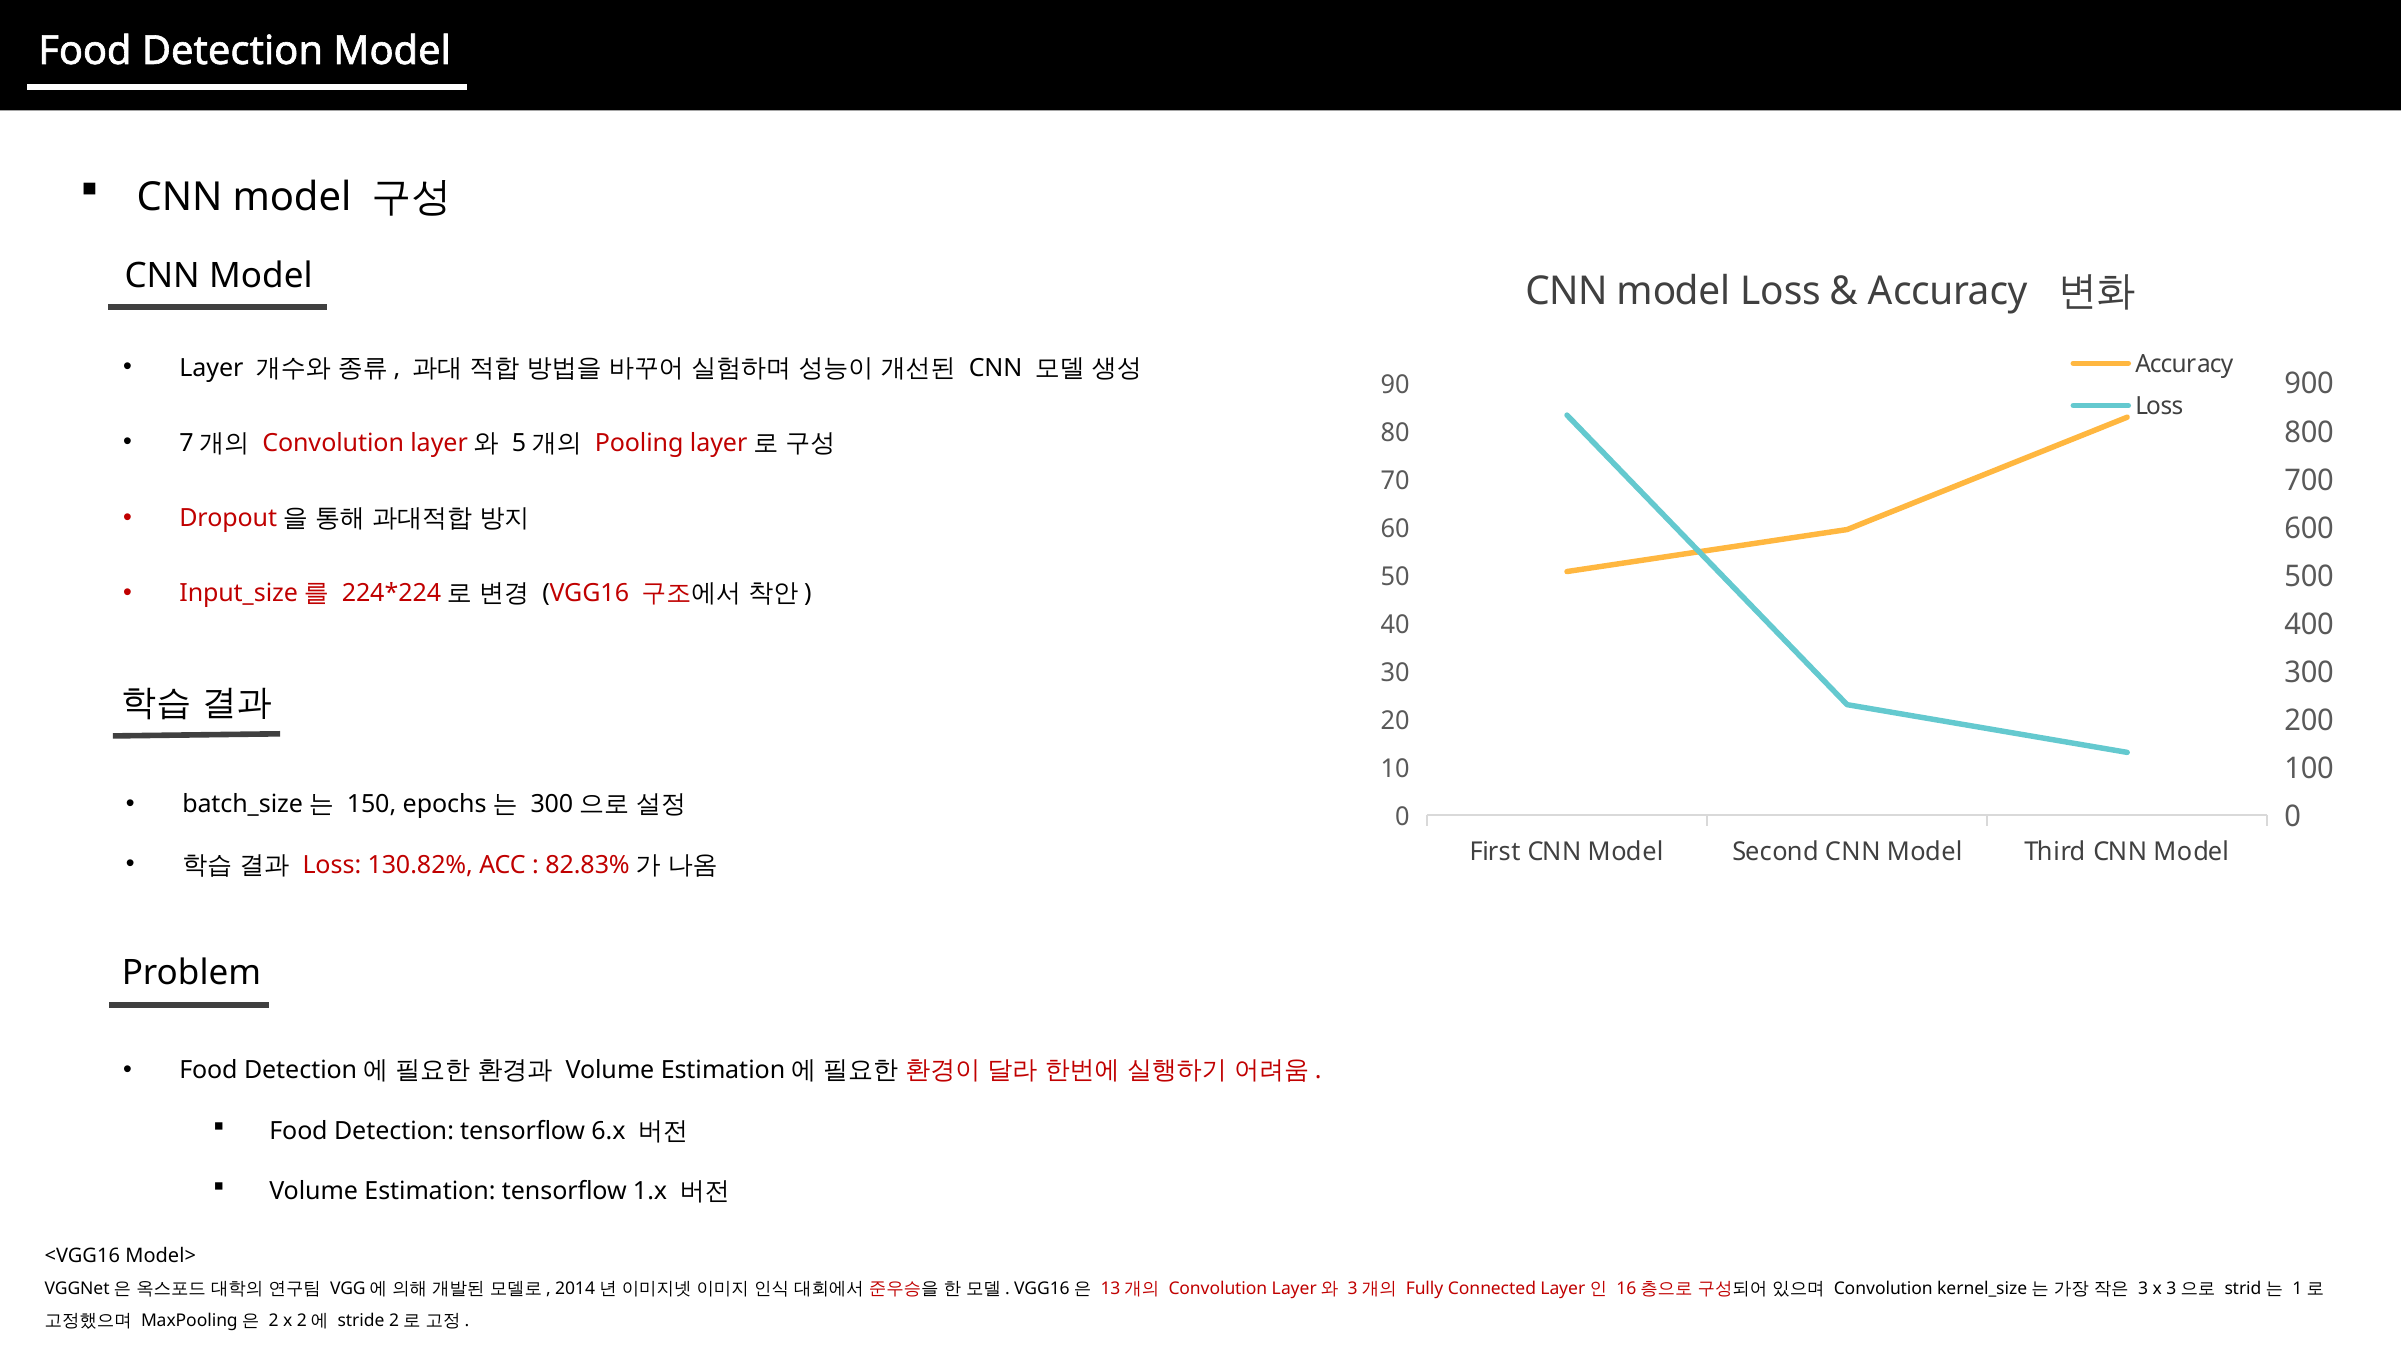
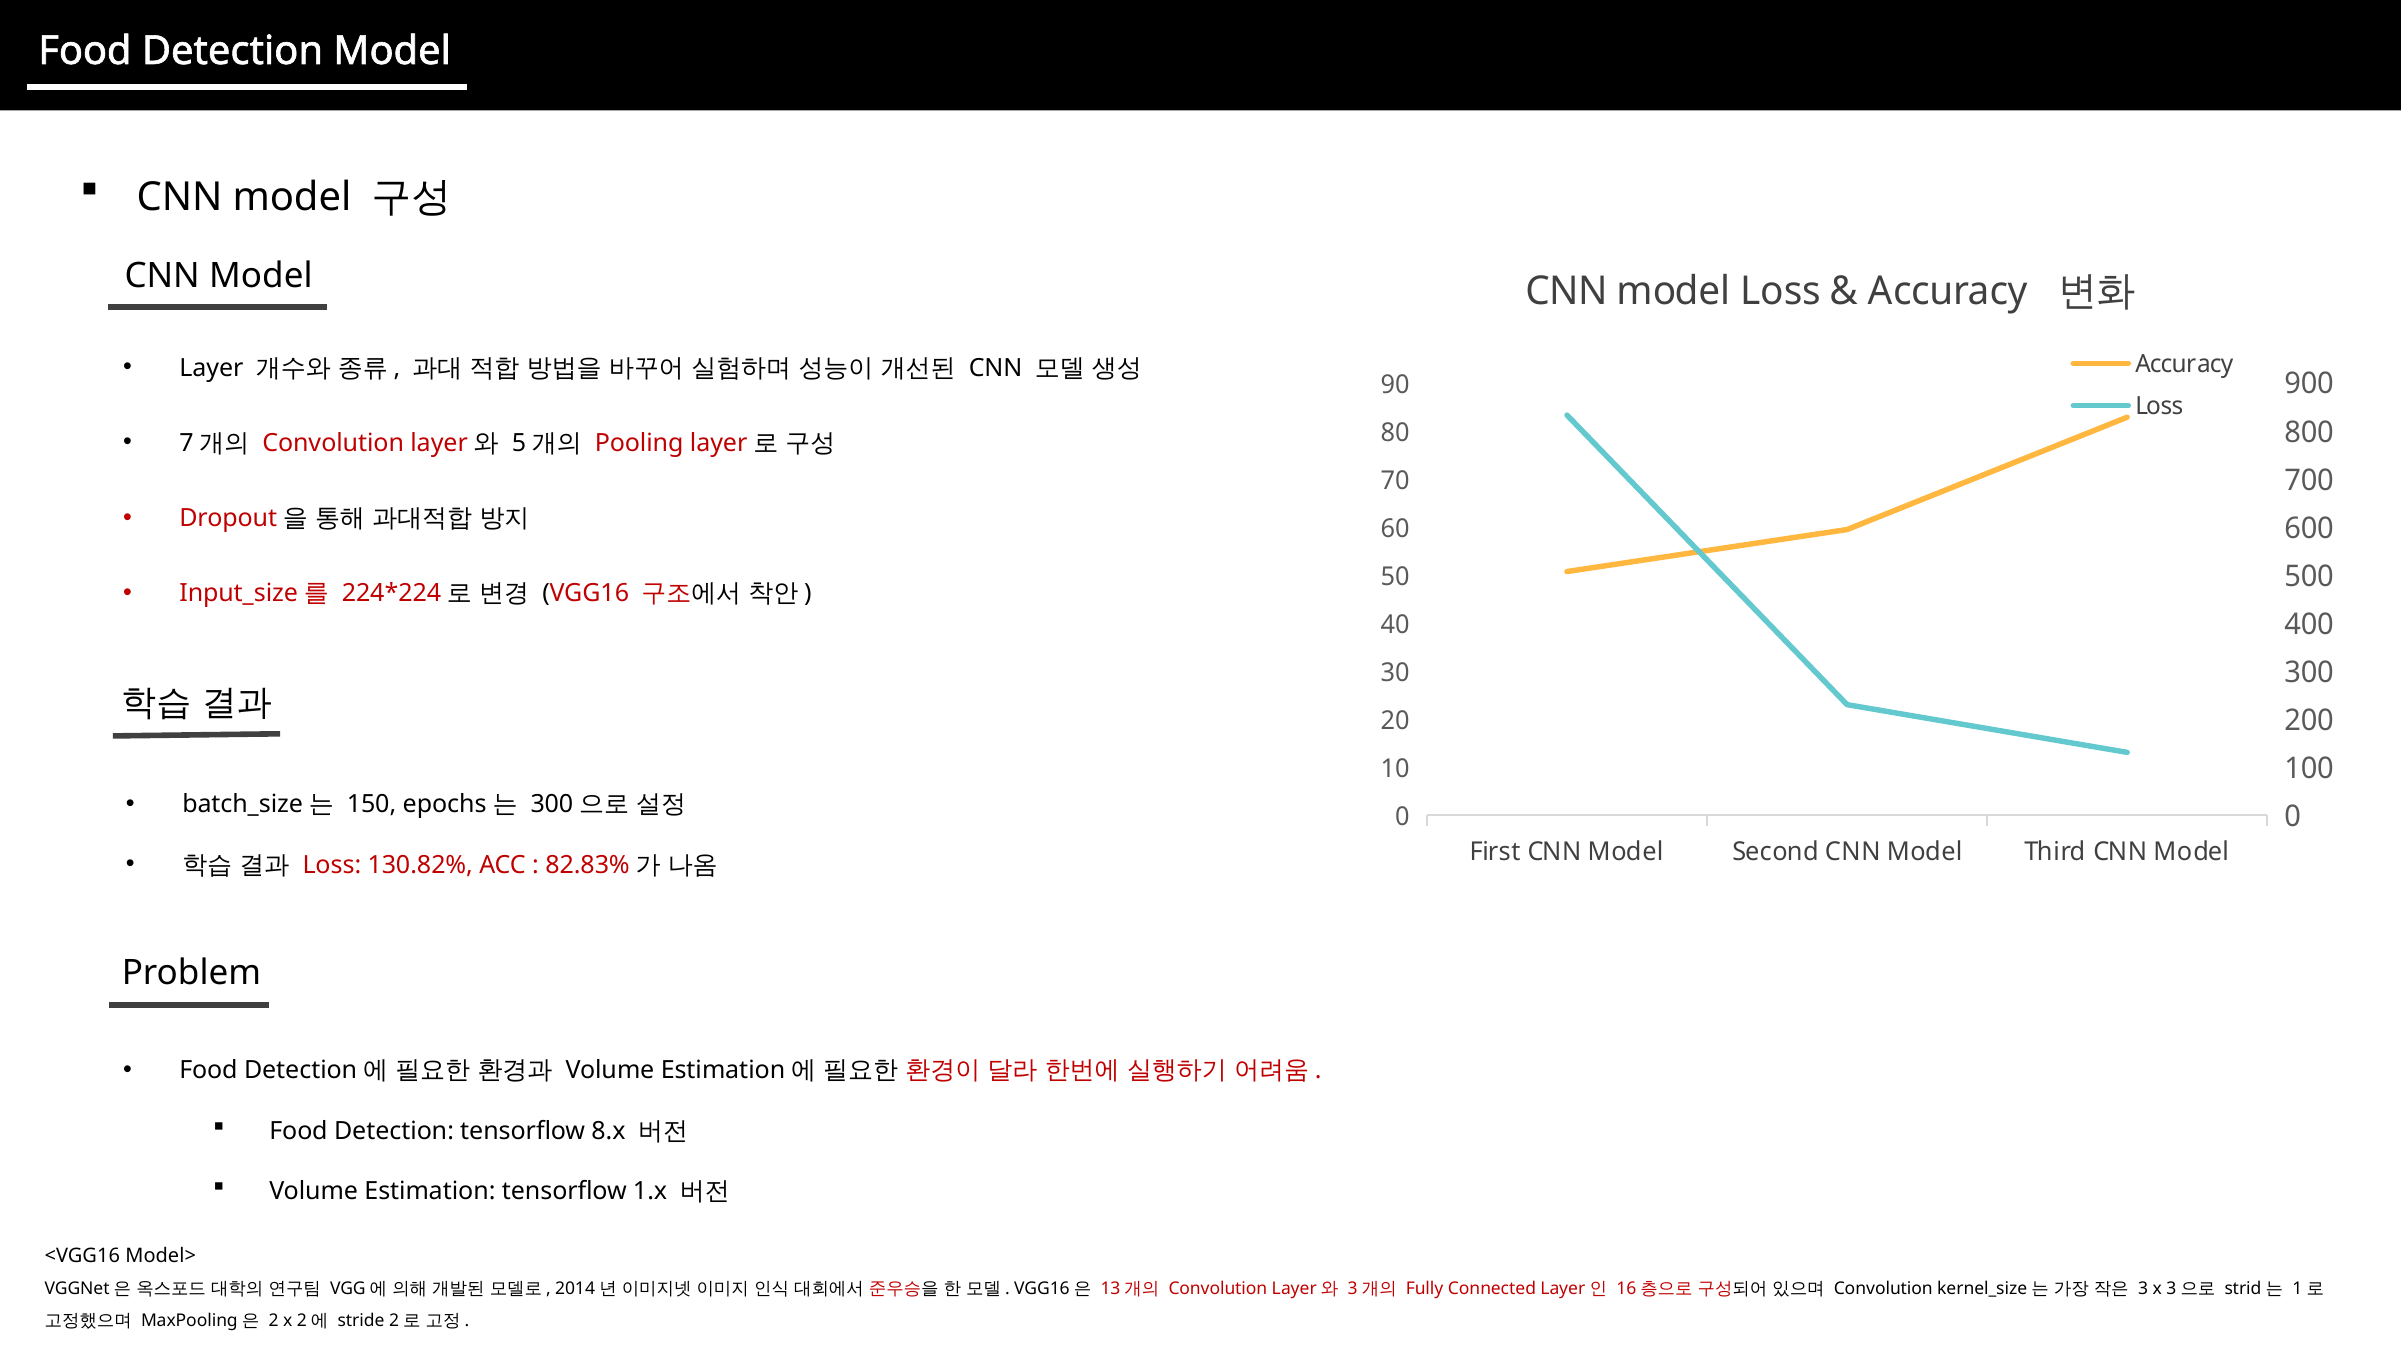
6.x: 6.x -> 8.x (609, 1130)
